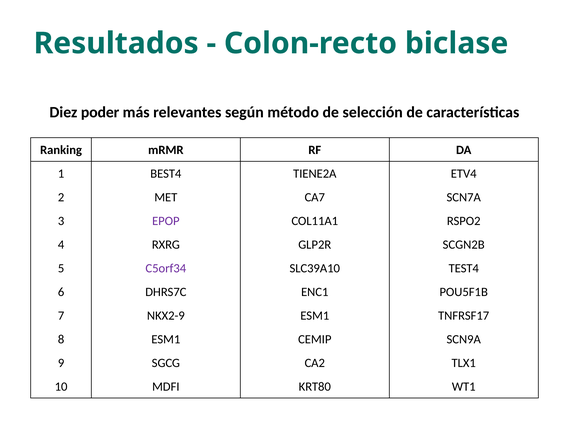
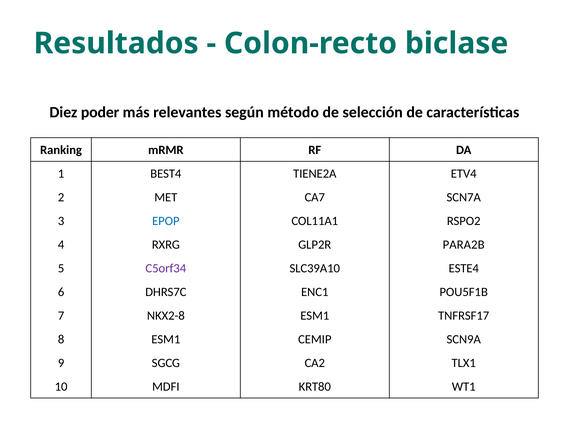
EPOP colour: purple -> blue (166, 221)
SCGN2B: SCGN2B -> PARA2B (464, 245)
TEST4: TEST4 -> ESTE4 (464, 268)
NKX2-9: NKX2-9 -> NKX2-8 (166, 316)
